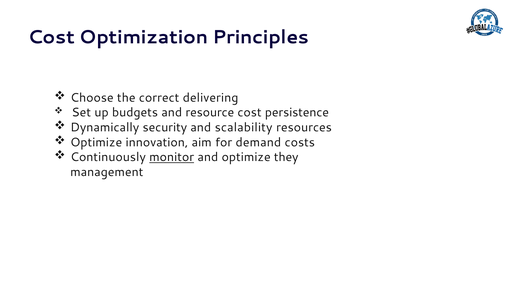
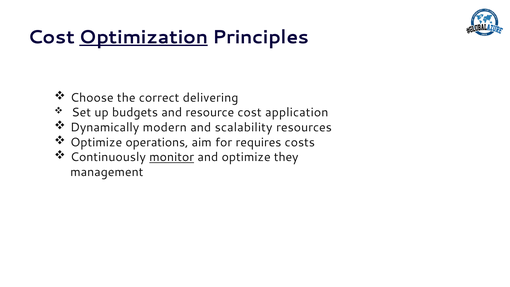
Optimization underline: none -> present (144, 37)
persistence: persistence -> application (297, 112)
security: security -> modern (165, 127)
innovation: innovation -> operations (157, 142)
demand: demand -> requires (258, 142)
